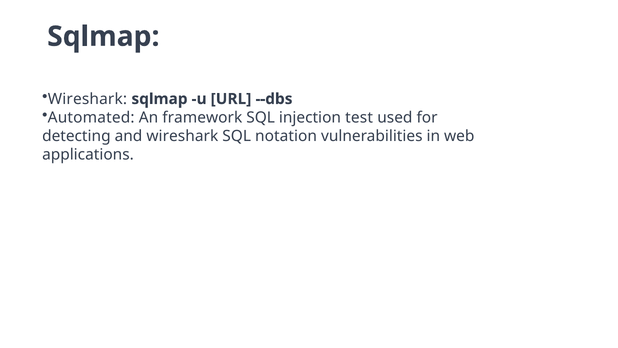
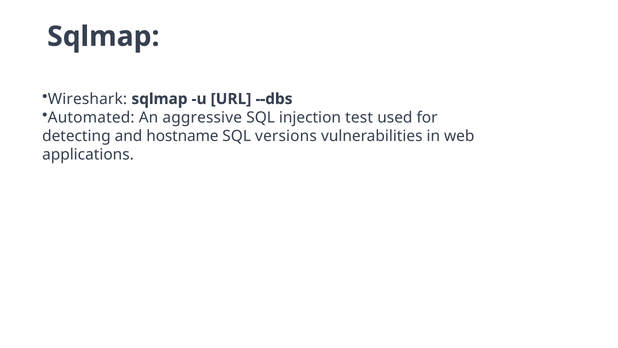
framework: framework -> aggressive (202, 117)
and wireshark: wireshark -> hostname (182, 136)
notation: notation -> versions (286, 136)
